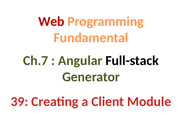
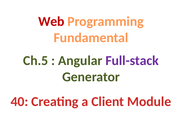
Ch.7: Ch.7 -> Ch.5 (36, 61)
Full-stack colour: black -> purple (132, 61)
39: 39 -> 40 (19, 102)
